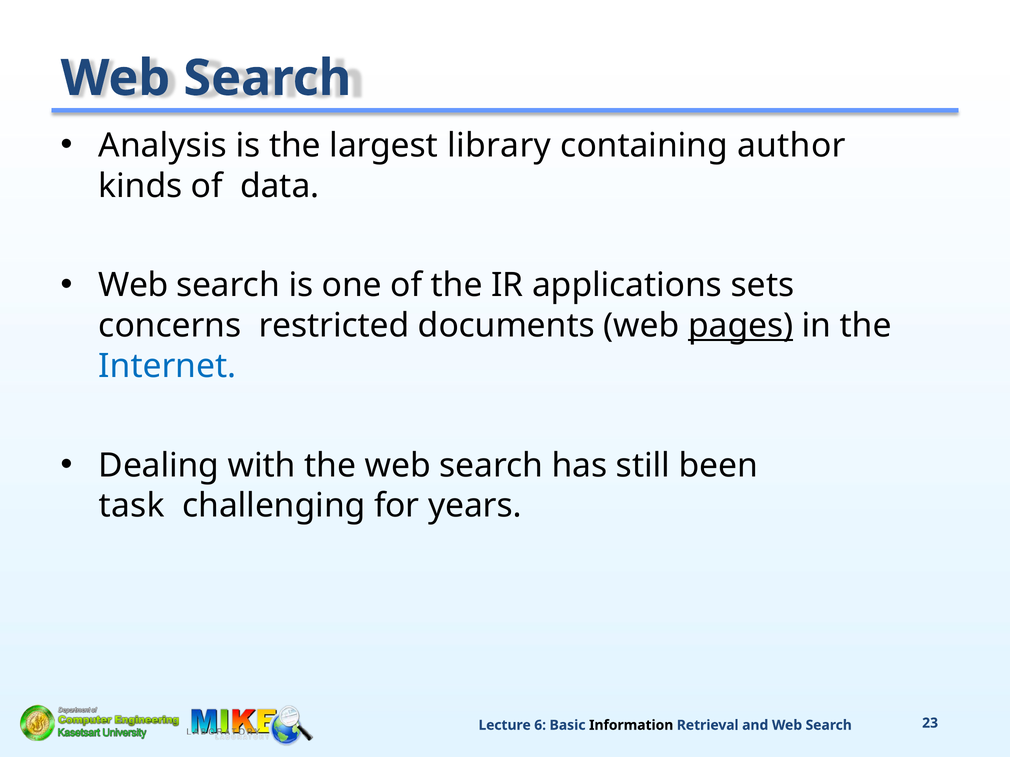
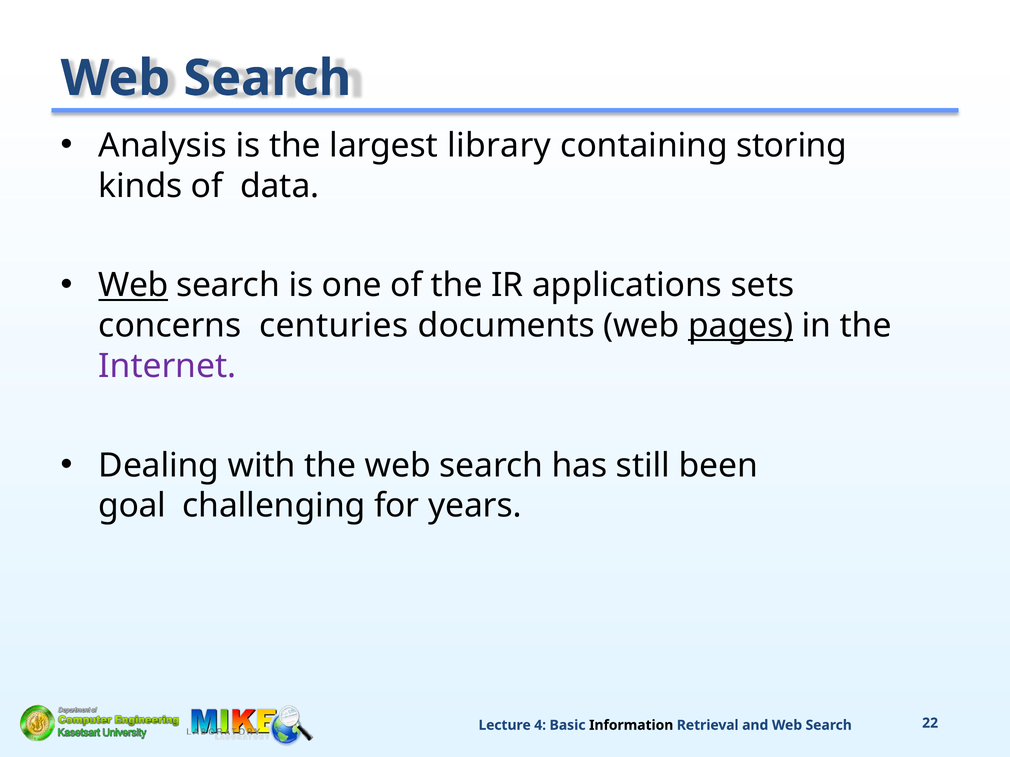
author: author -> storing (792, 146)
Web underline: none -> present (133, 286)
restricted: restricted -> centuries (334, 326)
Internet colour: blue -> purple (167, 366)
task: task -> goal (132, 506)
6: 6 -> 4 (540, 726)
23: 23 -> 22 (930, 723)
